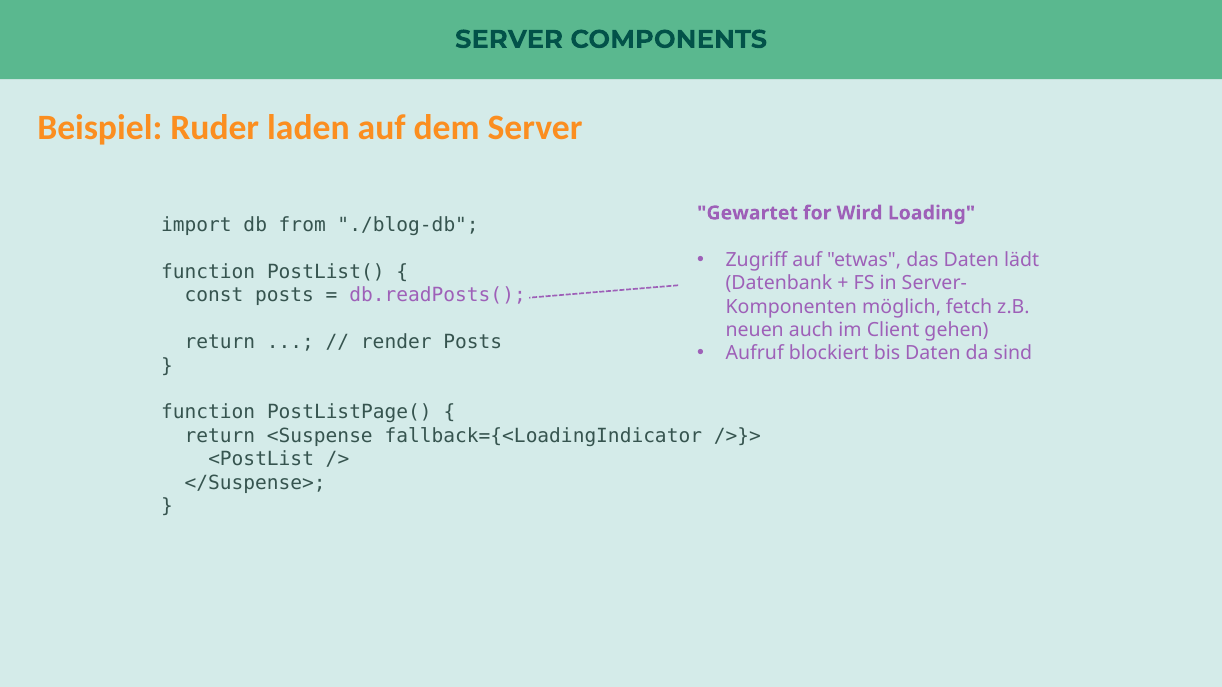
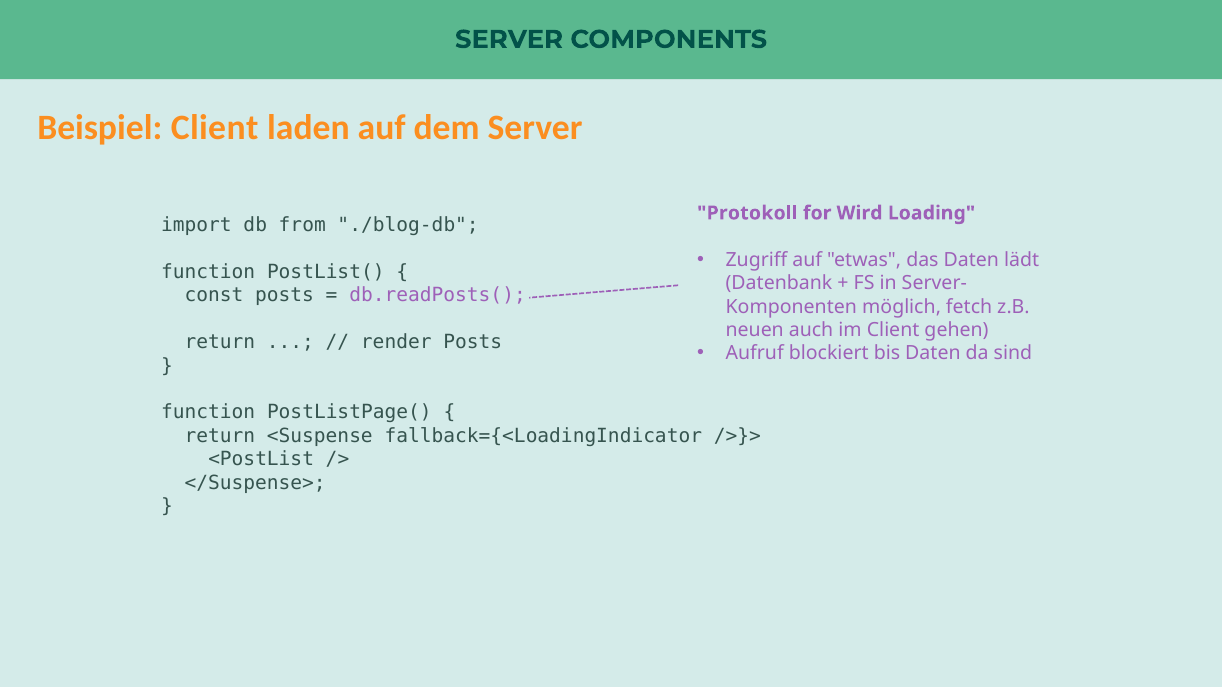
Beispiel Ruder: Ruder -> Client (215, 128)
Gewartet: Gewartet -> Protokoll (747, 213)
